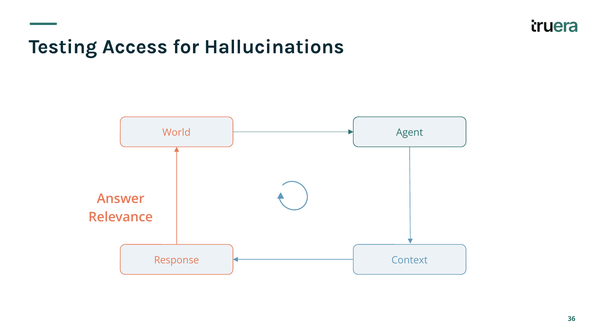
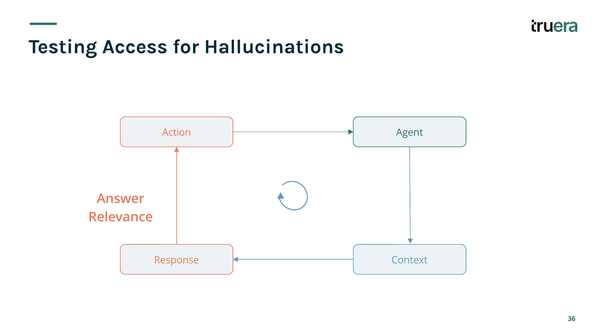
World: World -> Action (177, 133)
